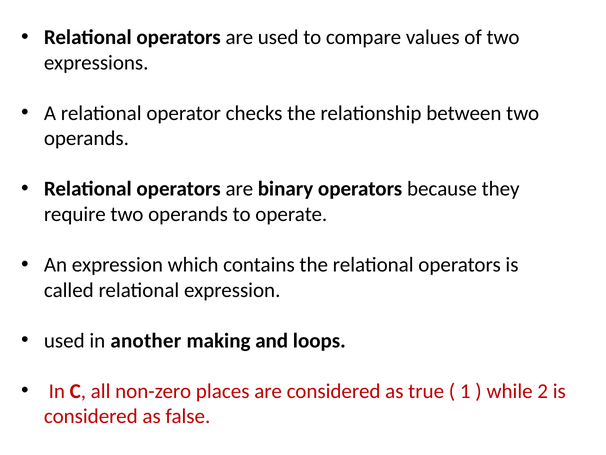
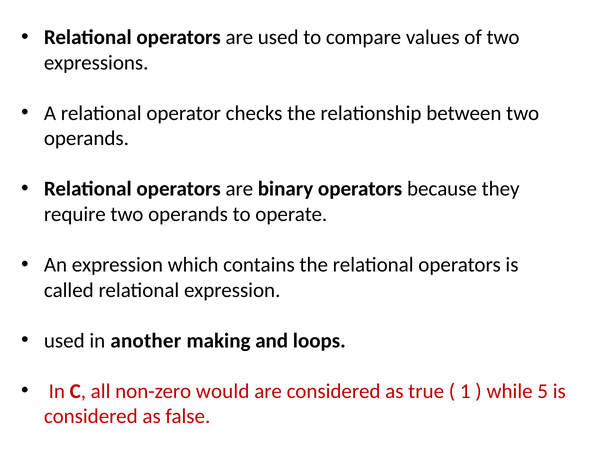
places: places -> would (223, 391)
2: 2 -> 5 (543, 391)
